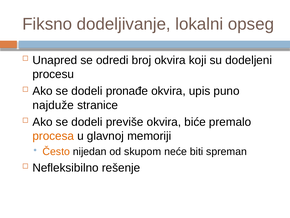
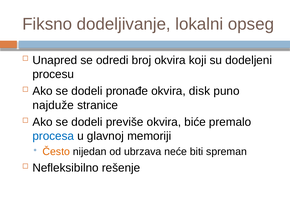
upis: upis -> disk (200, 91)
procesa colour: orange -> blue (53, 136)
skupom: skupom -> ubrzava (143, 151)
